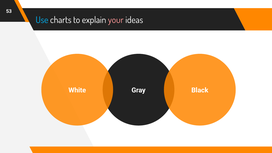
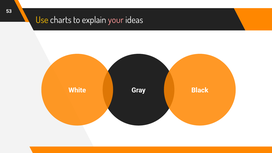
Use colour: light blue -> yellow (42, 20)
